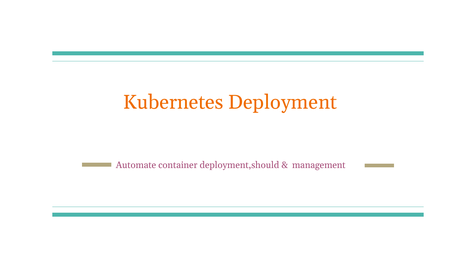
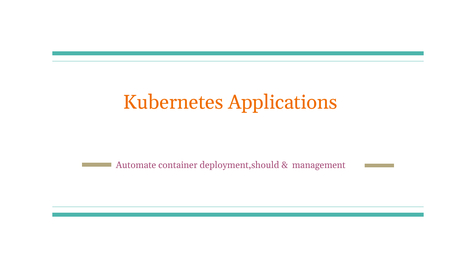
Deployment: Deployment -> Applications (283, 102)
